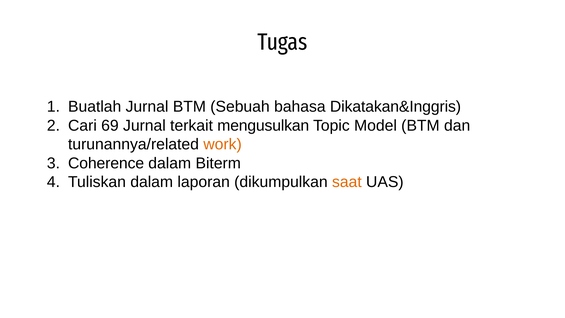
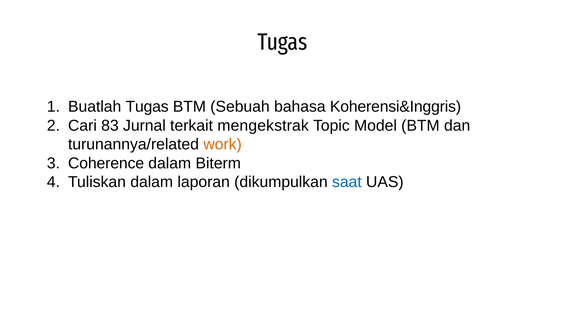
Buatlah Jurnal: Jurnal -> Tugas (147, 107)
Dikatakan&Inggris: Dikatakan&Inggris -> Koherensi&Inggris (396, 107)
69: 69 -> 83 (110, 125)
mengusulkan: mengusulkan -> mengekstrak (263, 125)
saat colour: orange -> blue (347, 182)
